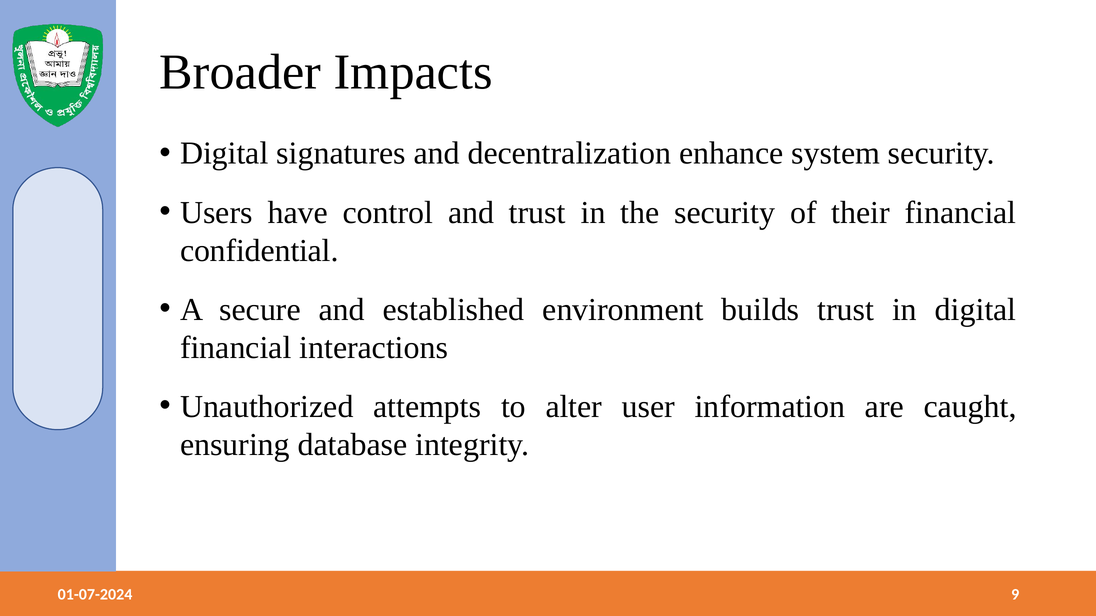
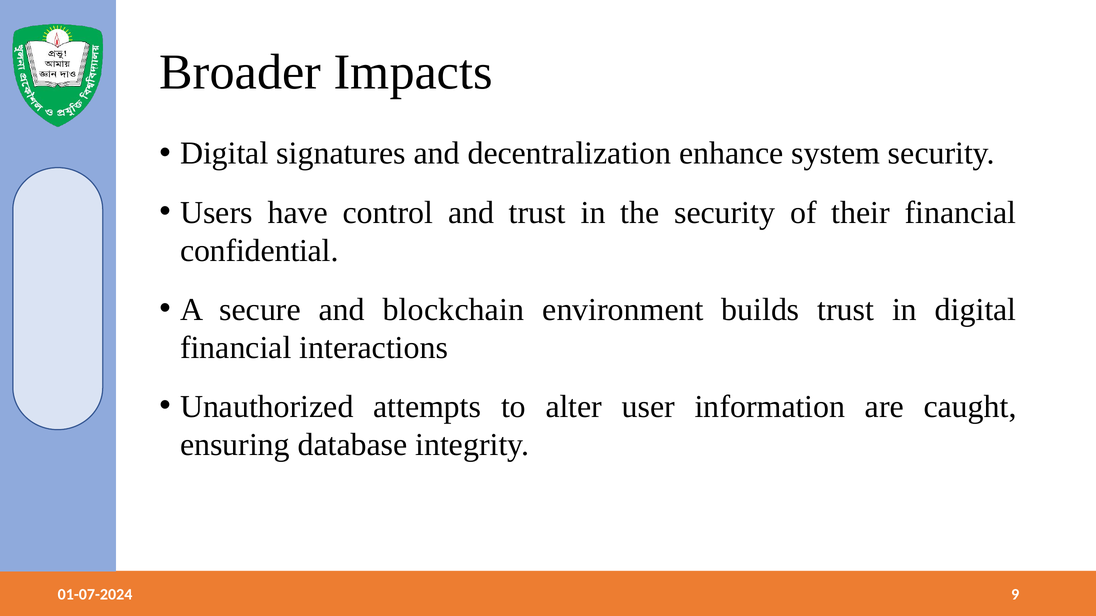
established: established -> blockchain (454, 310)
